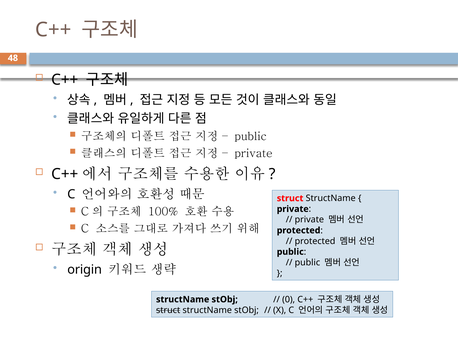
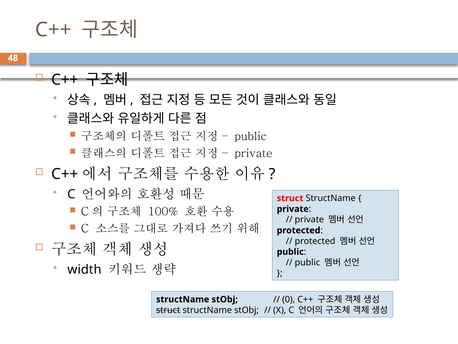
origin: origin -> width (84, 269)
